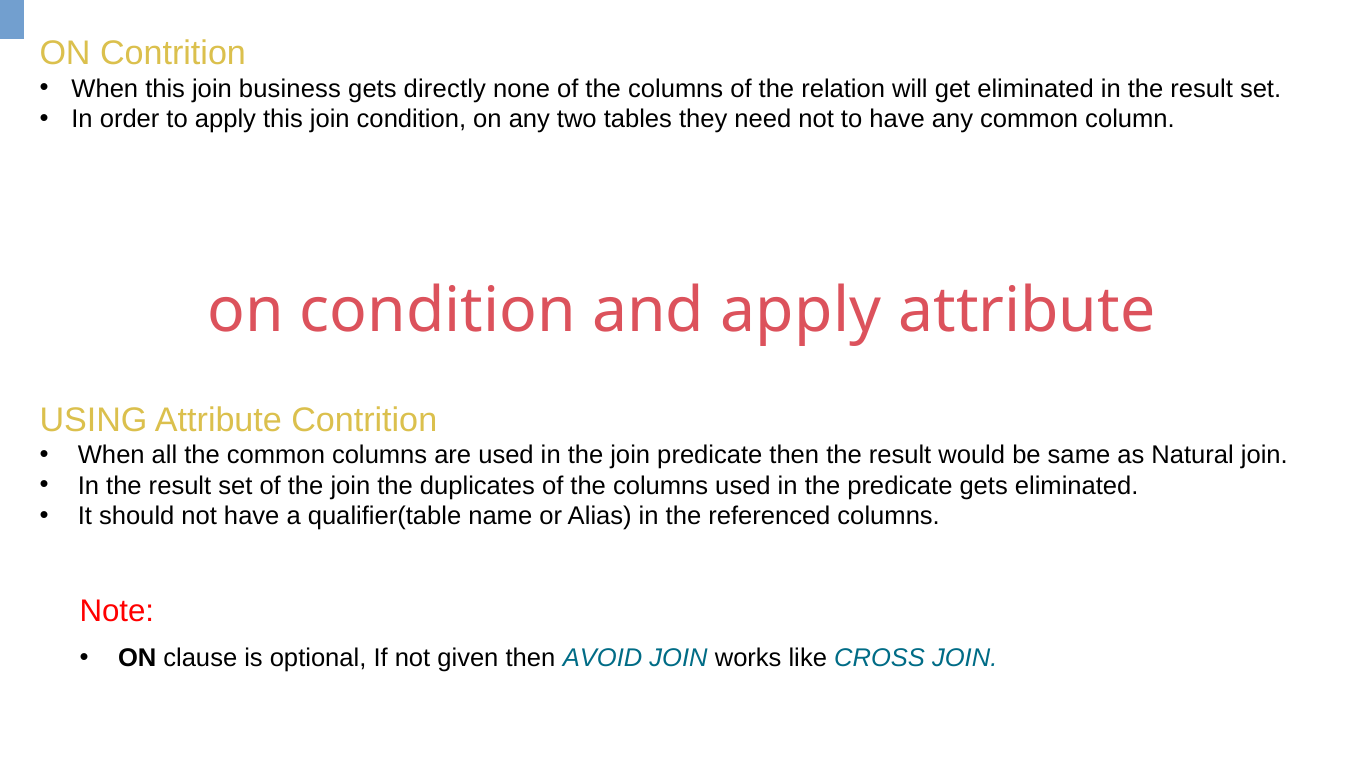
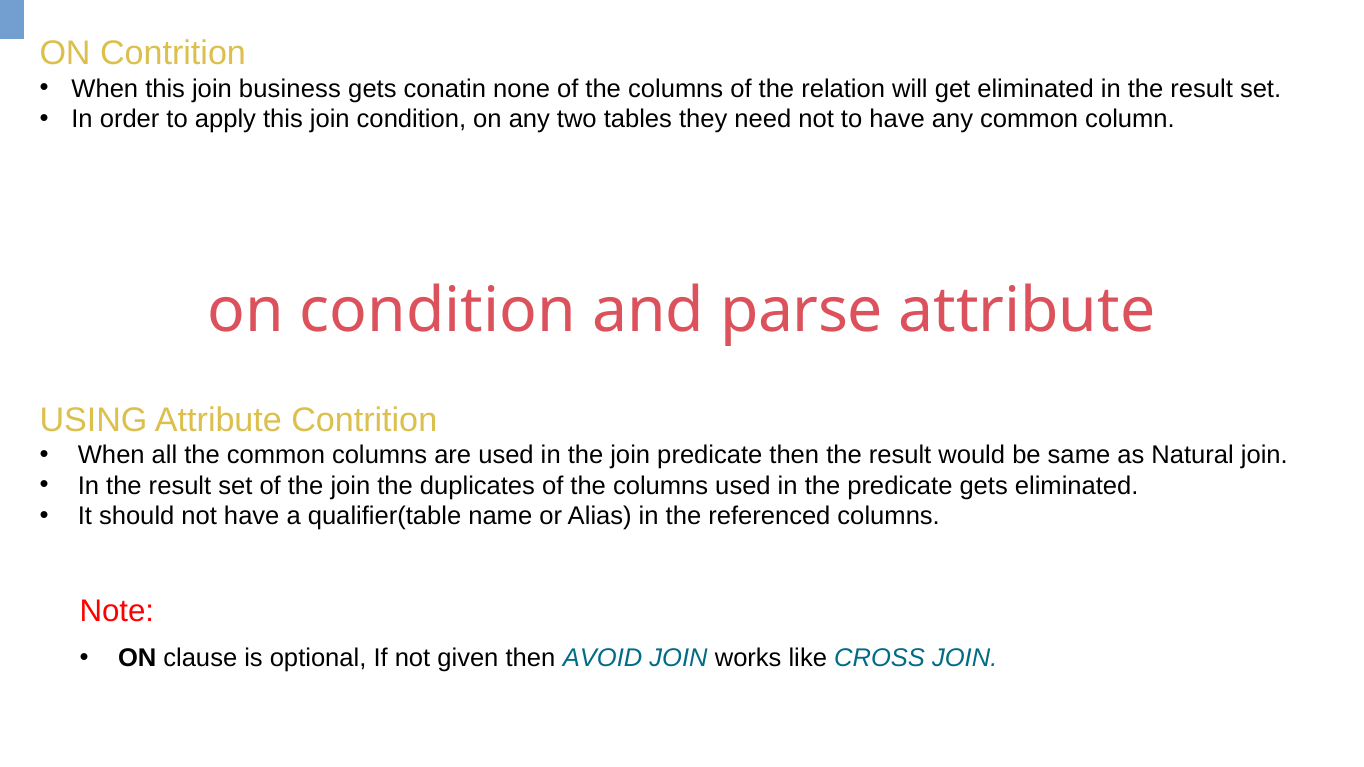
directly: directly -> conatin (445, 89)
and apply: apply -> parse (802, 311)
